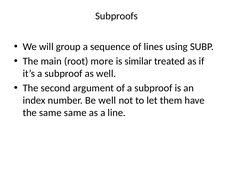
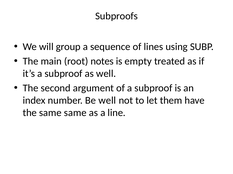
more: more -> notes (102, 61)
similar: similar -> empty (138, 61)
